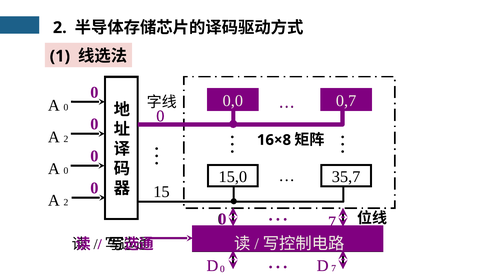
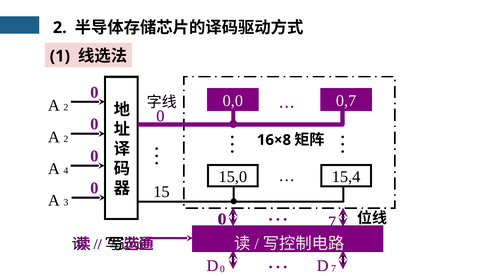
0: 0 -> 2 (66, 107)
0: 0 -> 4 (66, 171)
35,7: 35,7 -> 15,4 (346, 177)
2: 2 -> 3 (66, 202)
